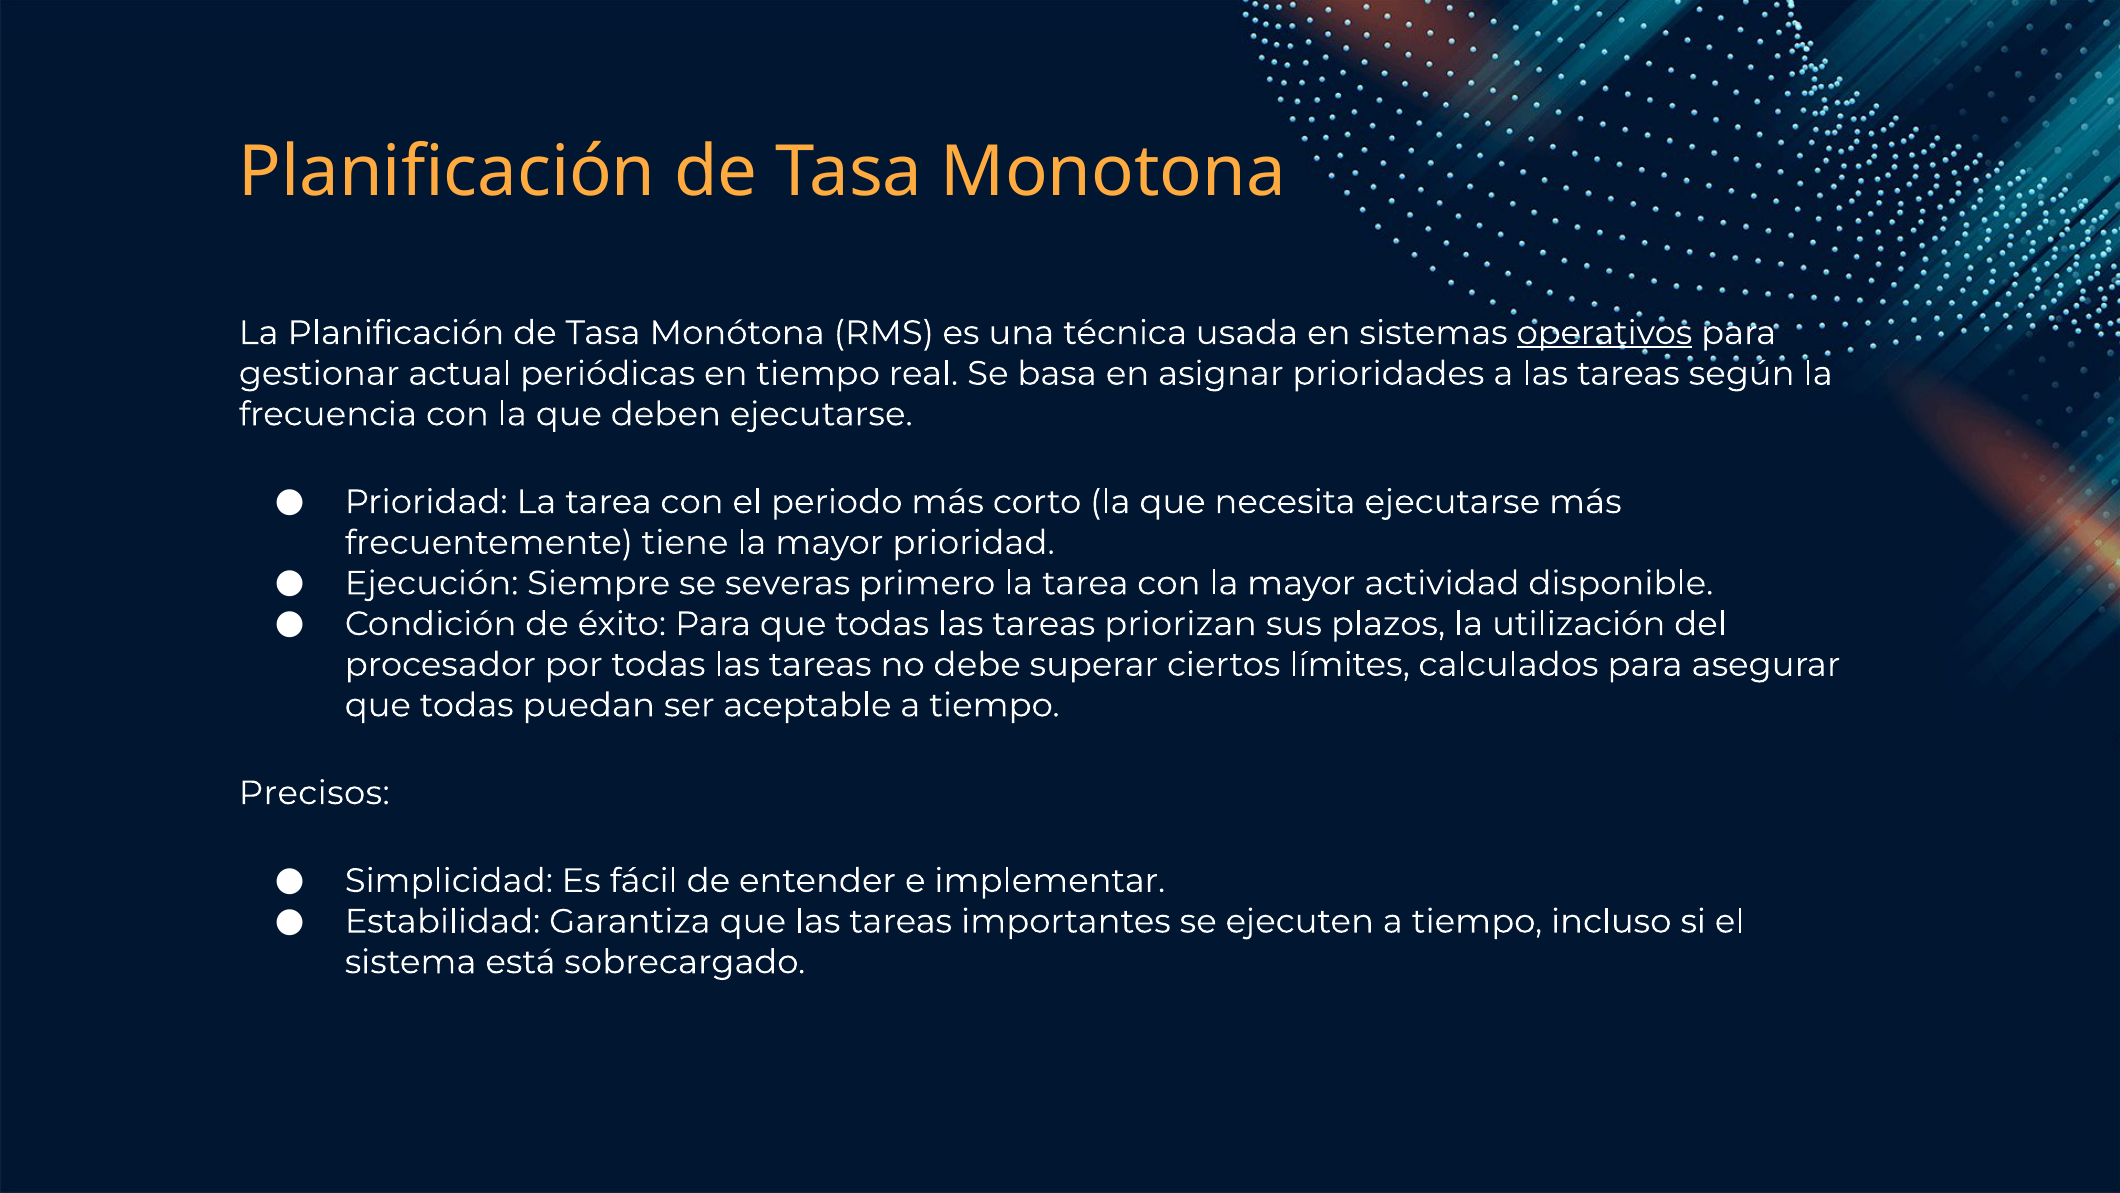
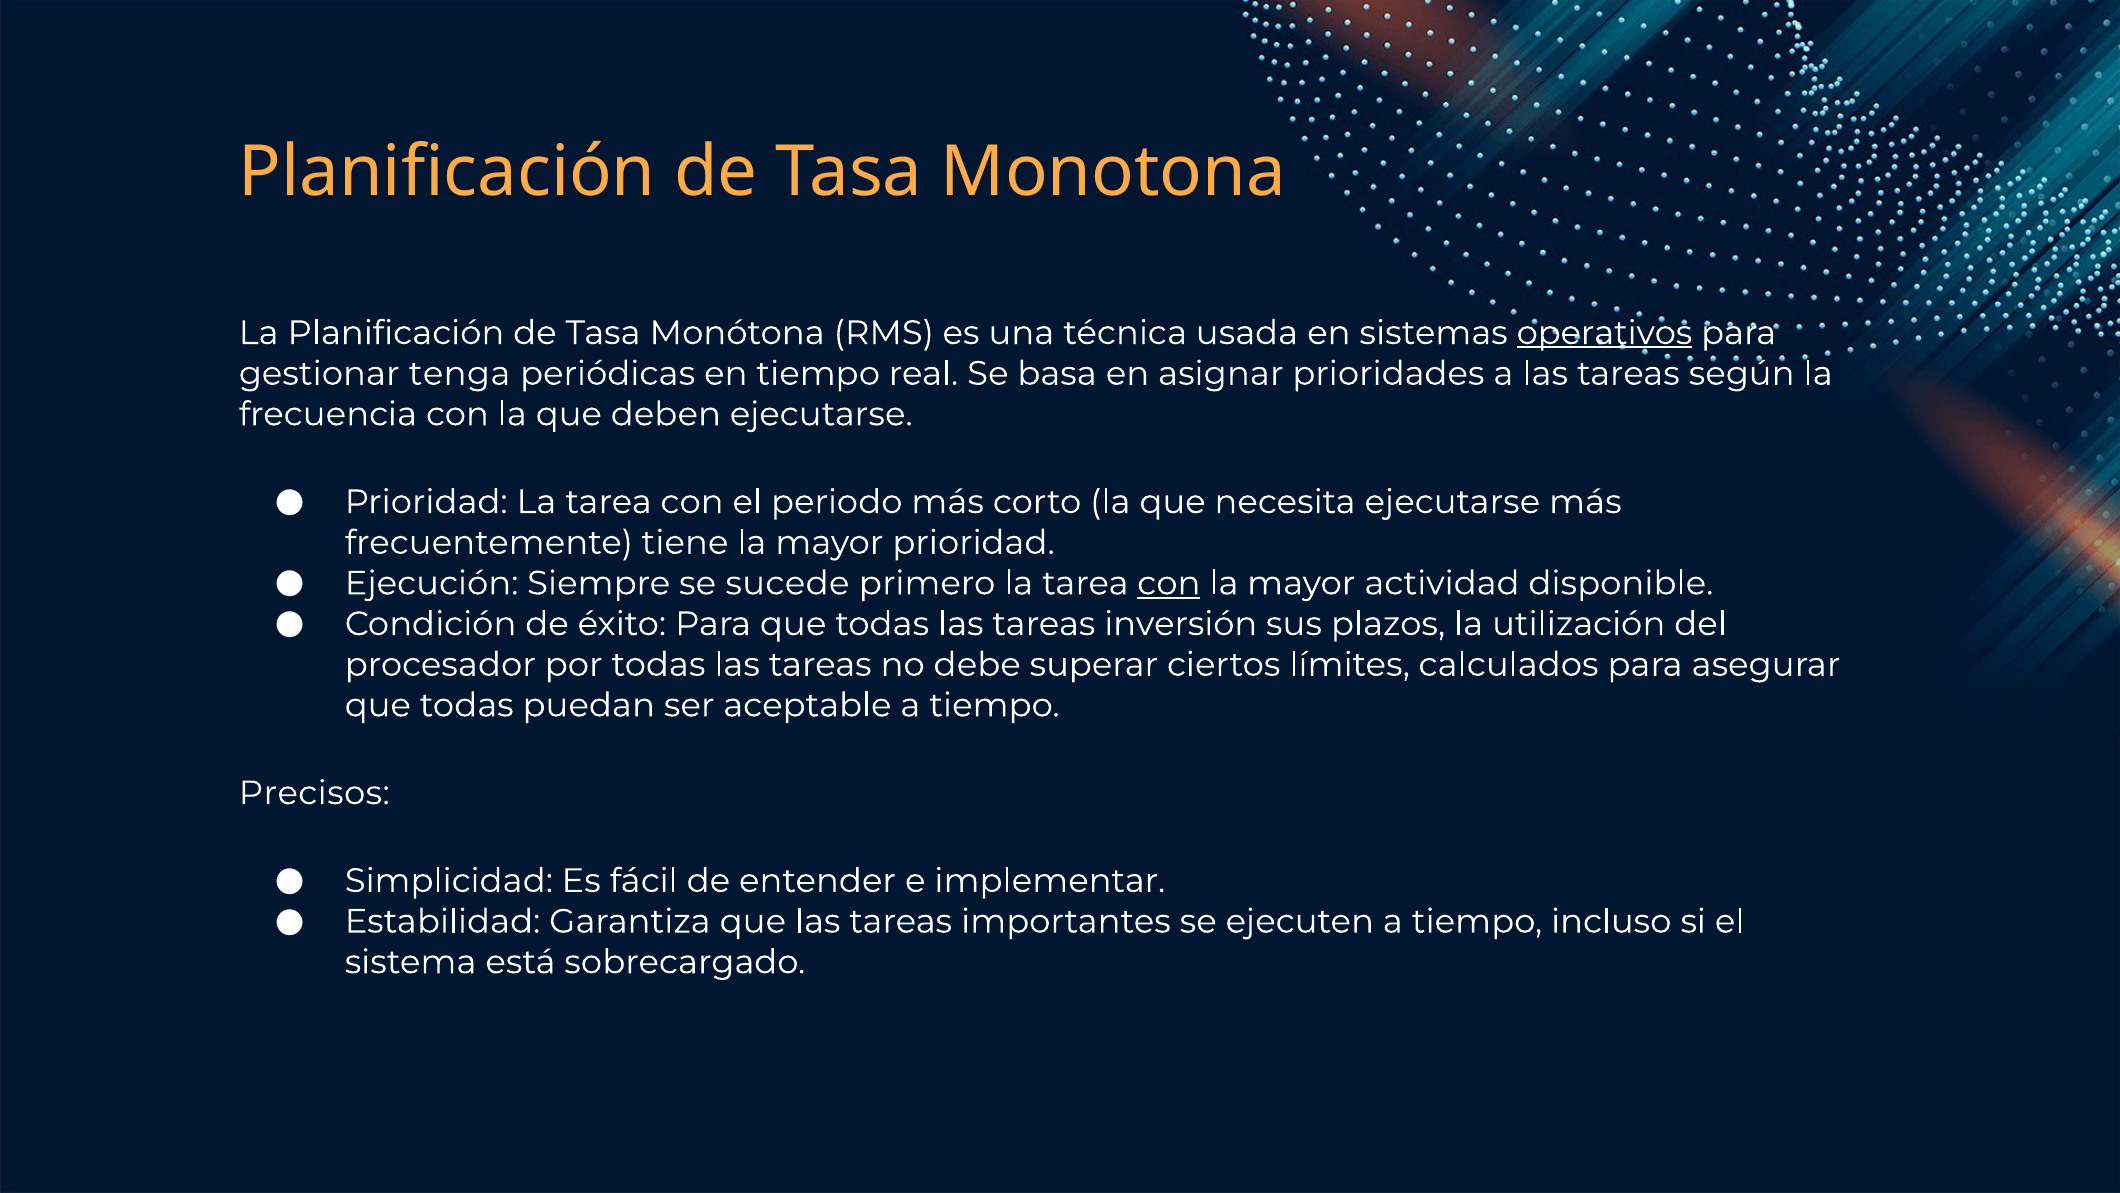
actual: actual -> tenga (460, 373)
severas: severas -> sucede (787, 583)
con underline: none -> present (1169, 583)
priorizan: priorizan -> inversión (1181, 624)
